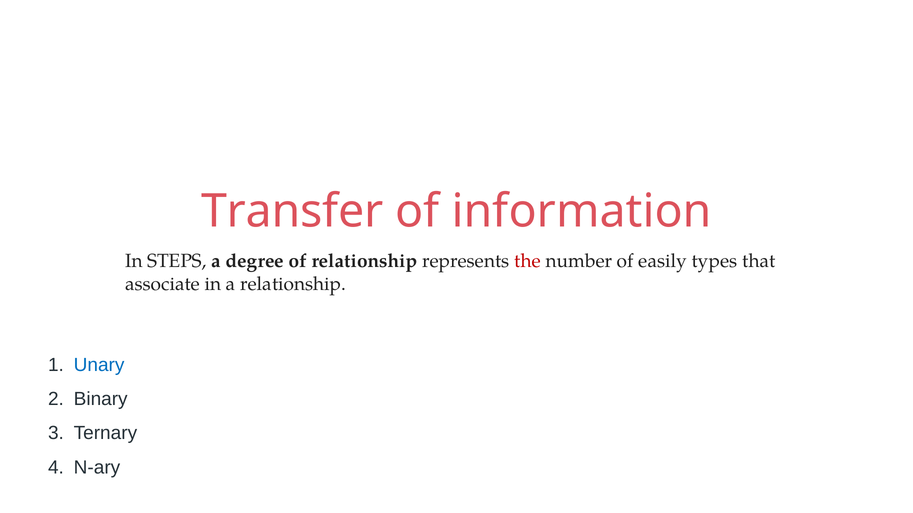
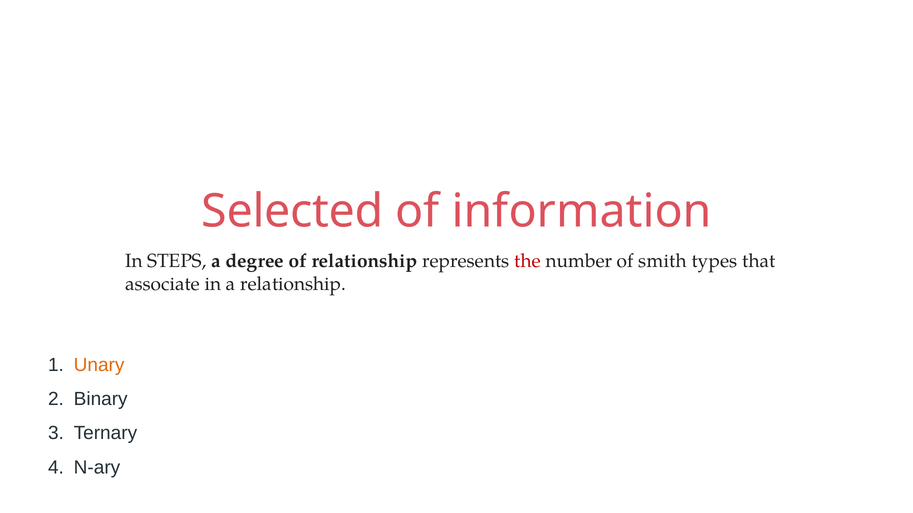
Transfer: Transfer -> Selected (292, 211)
easily: easily -> smith (663, 261)
Unary colour: blue -> orange (99, 365)
